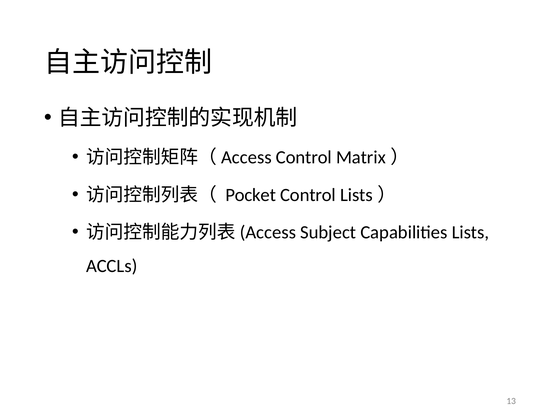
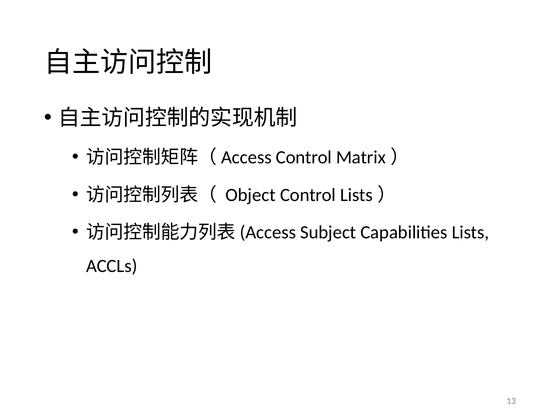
Pocket: Pocket -> Object (251, 195)
